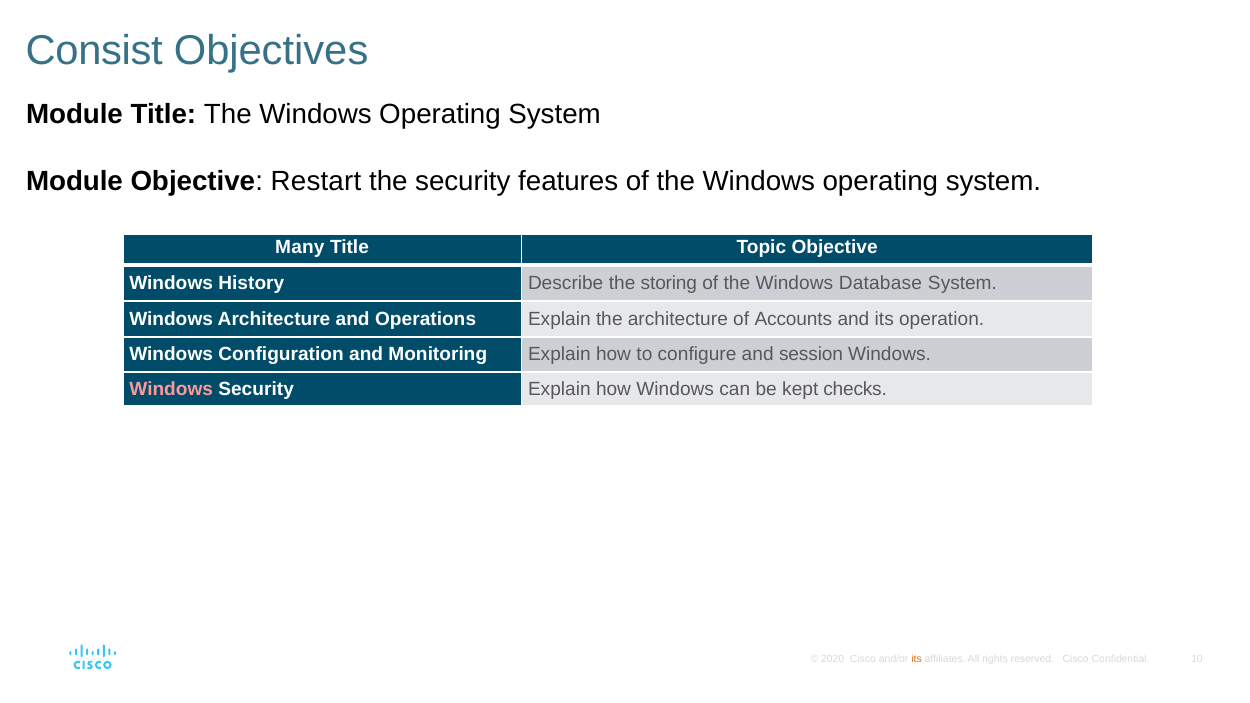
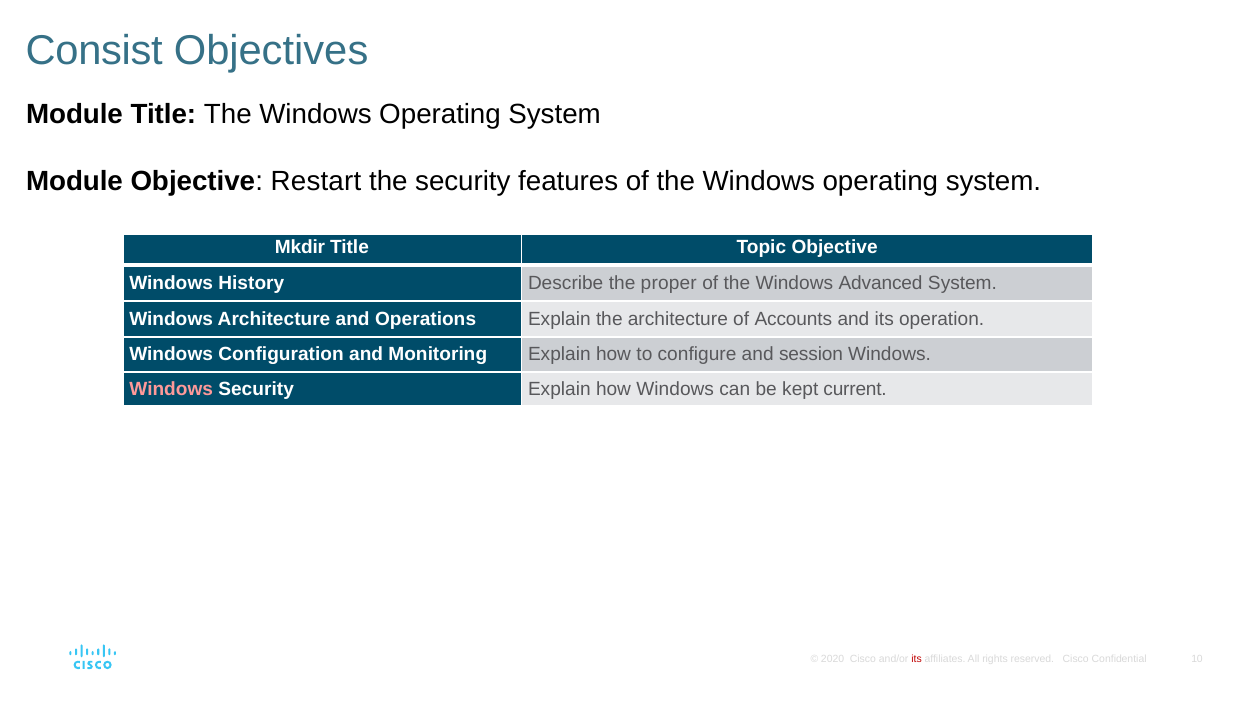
Many: Many -> Mkdir (300, 247)
storing: storing -> proper (669, 283)
Database: Database -> Advanced (881, 283)
checks: checks -> current (855, 389)
its colour: orange -> red (917, 660)
